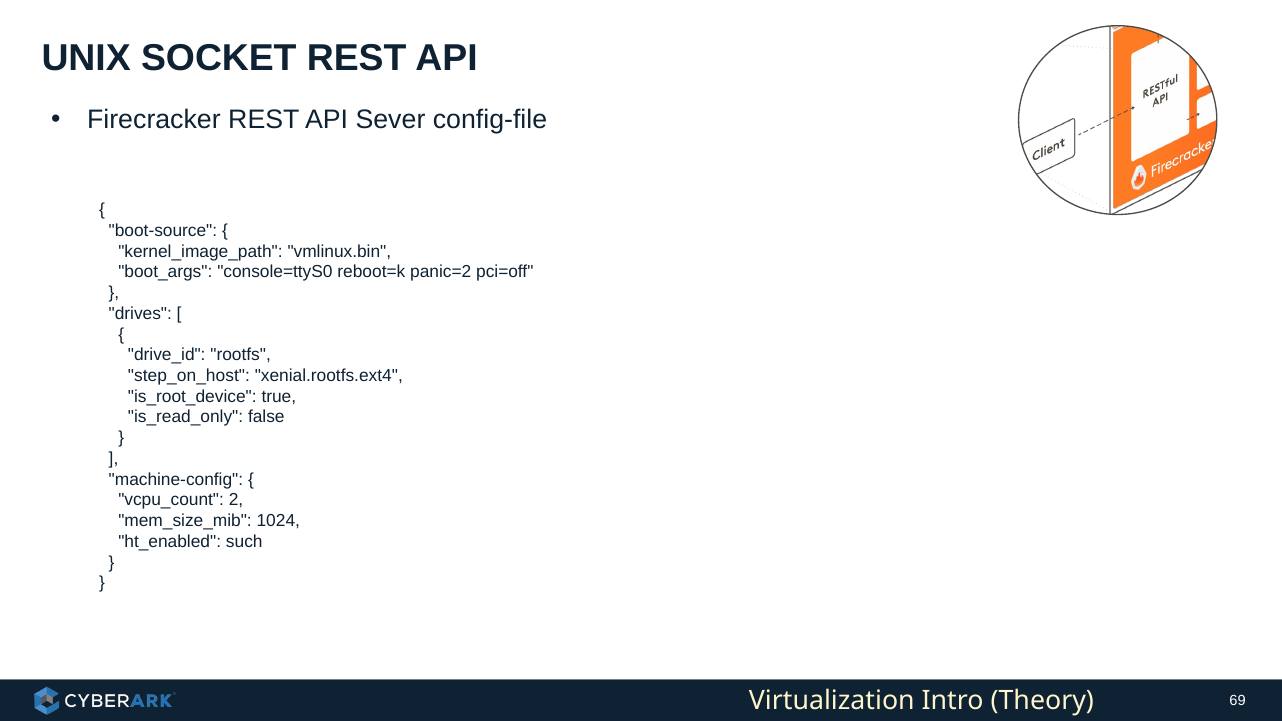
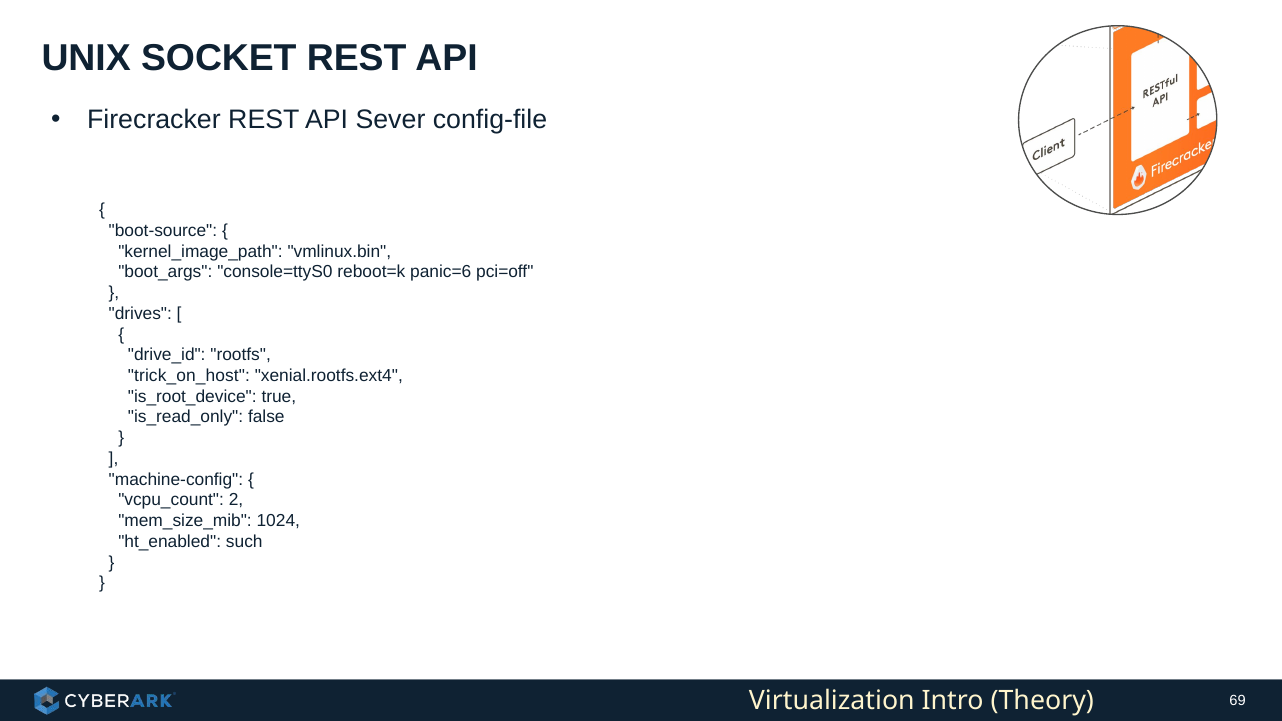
panic=2: panic=2 -> panic=6 (441, 272)
step_on_host: step_on_host -> trick_on_host (189, 376)
